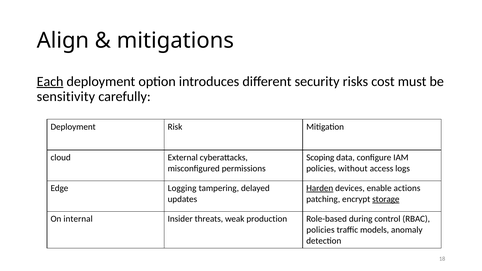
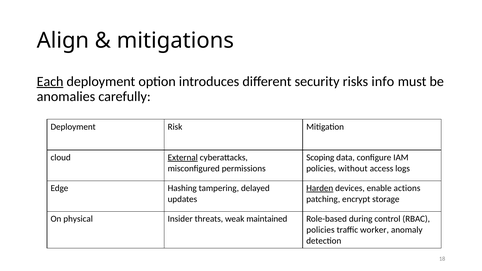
cost: cost -> info (383, 81)
sensitivity: sensitivity -> anomalies (66, 97)
External underline: none -> present (183, 157)
Logging: Logging -> Hashing (182, 188)
storage underline: present -> none (386, 199)
internal: internal -> physical (78, 219)
production: production -> maintained (267, 219)
models: models -> worker (375, 230)
